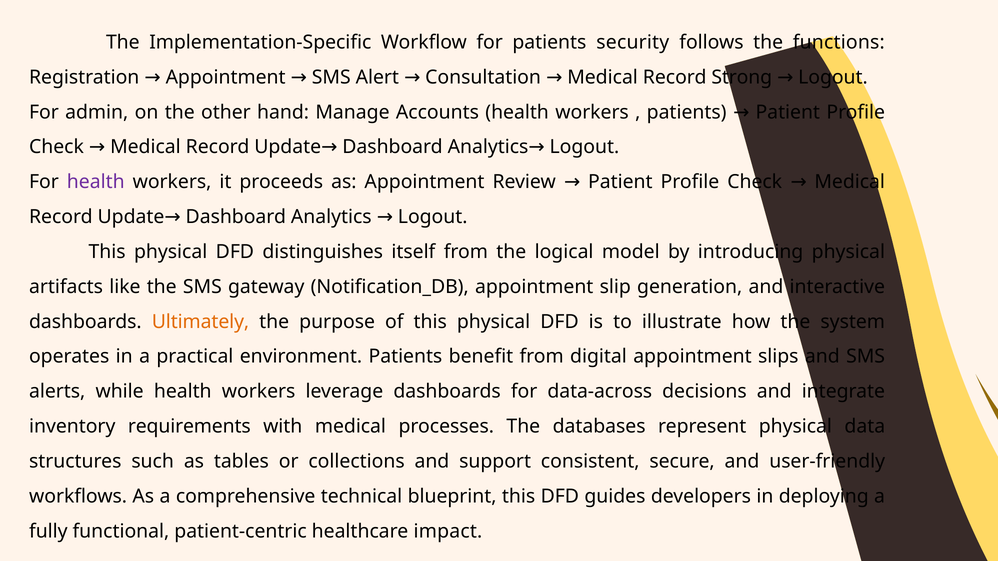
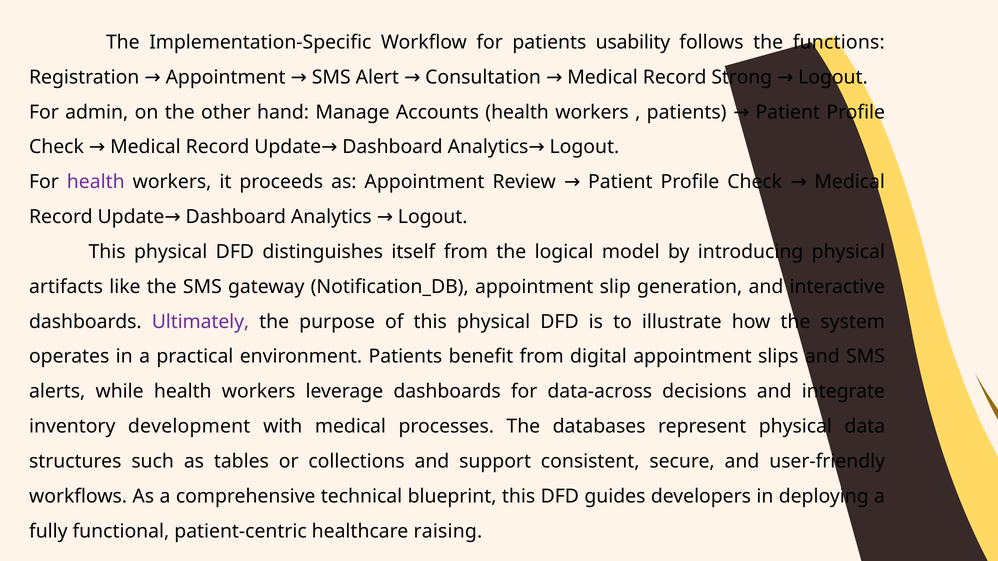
security: security -> usability (633, 42)
Ultimately colour: orange -> purple (200, 322)
requirements: requirements -> development (189, 427)
impact: impact -> raising (448, 532)
